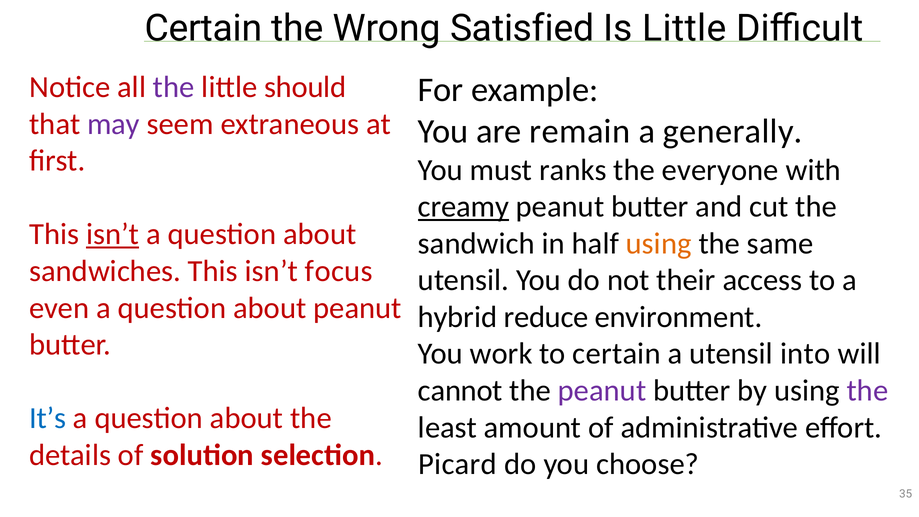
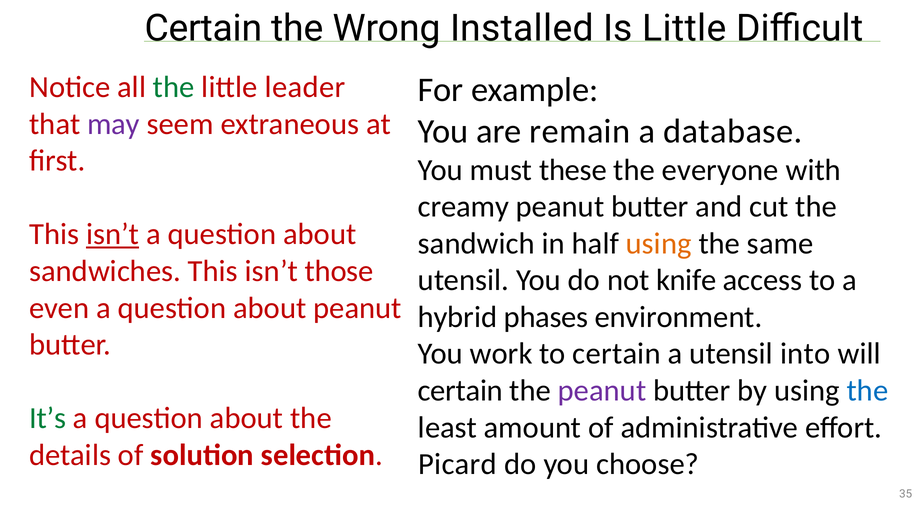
Satisfied: Satisfied -> Installed (522, 28)
the colour: purple -> green (174, 87)
should: should -> leader (305, 87)
generally: generally -> database (733, 131)
ranks: ranks -> these (573, 170)
creamy underline: present -> none (464, 207)
focus: focus -> those (339, 271)
their: their -> knife (686, 280)
reduce: reduce -> phases (546, 317)
cannot: cannot -> certain (460, 391)
the colour: purple -> blue (867, 391)
It’s colour: blue -> green (48, 418)
